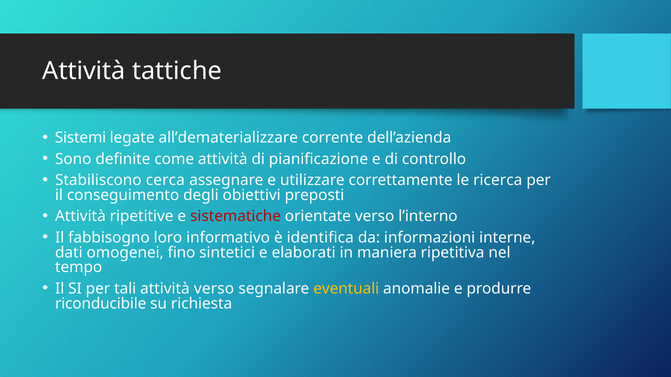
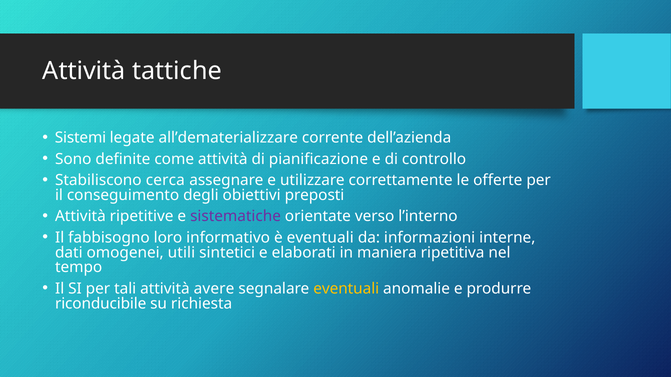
ricerca: ricerca -> offerte (498, 180)
sistematiche colour: red -> purple (236, 217)
è identifica: identifica -> eventuali (320, 238)
fino: fino -> utili (181, 253)
attività verso: verso -> avere (214, 289)
